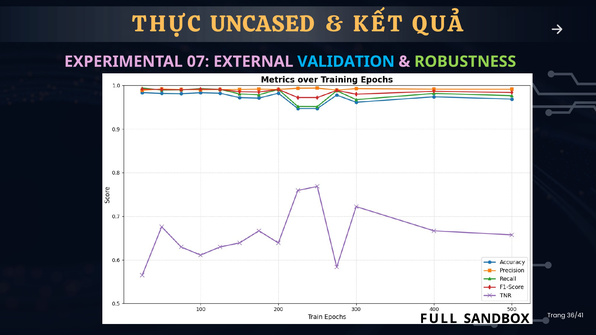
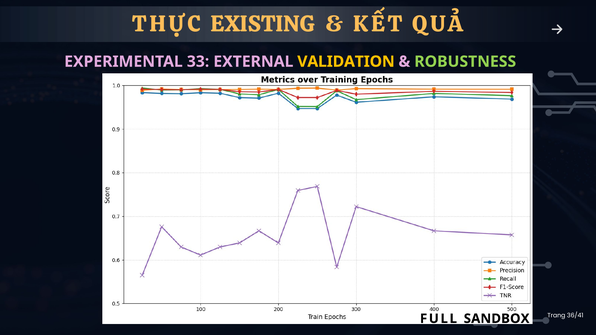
UNCASED: UNCASED -> EXISTING (263, 24)
07: 07 -> 33 (198, 62)
VALIDATION colour: light blue -> yellow (346, 62)
